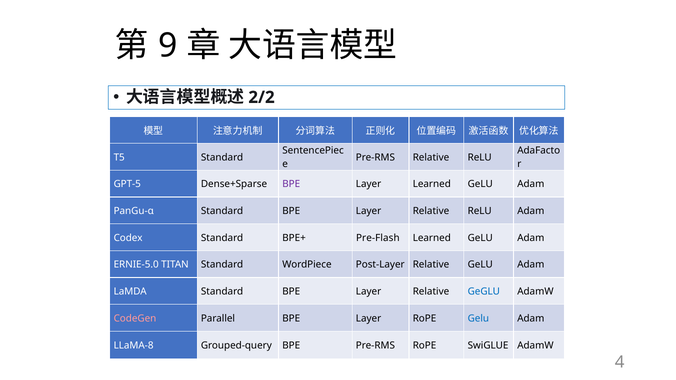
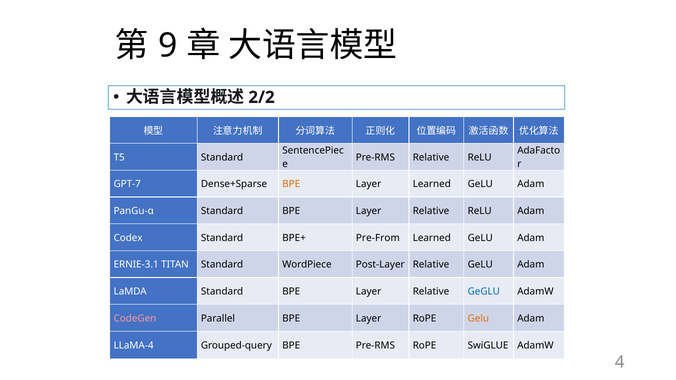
GPT-5: GPT-5 -> GPT-7 (127, 184)
BPE colour: purple -> orange (291, 184)
Pre-Flash: Pre-Flash -> Pre-From (378, 238)
ERNIE-5.0: ERNIE-5.0 -> ERNIE-3.1 (136, 265)
Gelu colour: blue -> orange (478, 319)
LLaMA-8: LLaMA-8 -> LLaMA-4 (134, 346)
